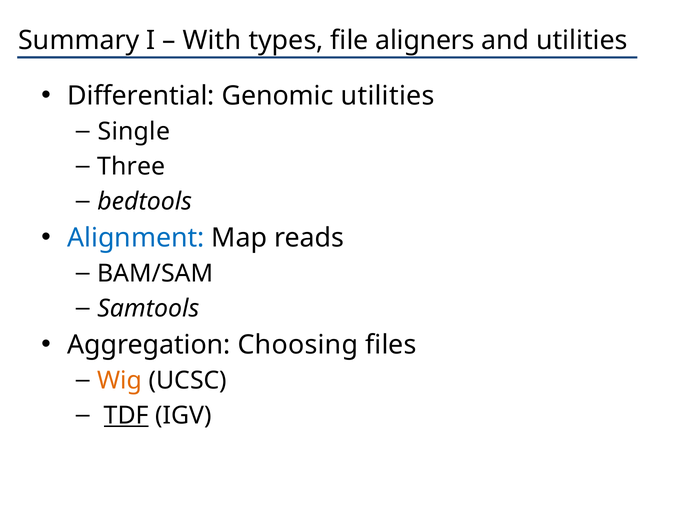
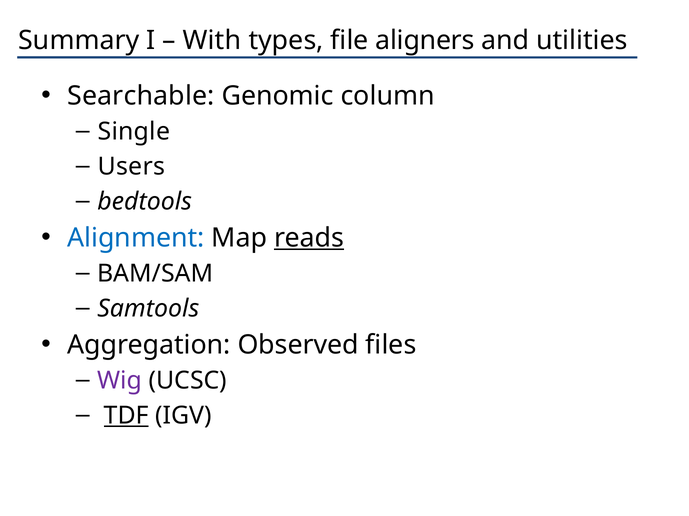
Differential: Differential -> Searchable (141, 96)
Genomic utilities: utilities -> column (388, 96)
Three: Three -> Users (131, 167)
reads underline: none -> present (309, 238)
Choosing: Choosing -> Observed (298, 345)
Wig colour: orange -> purple (120, 381)
